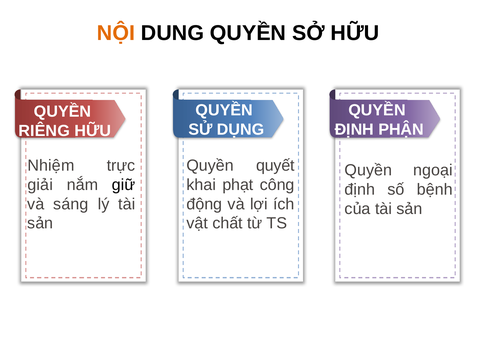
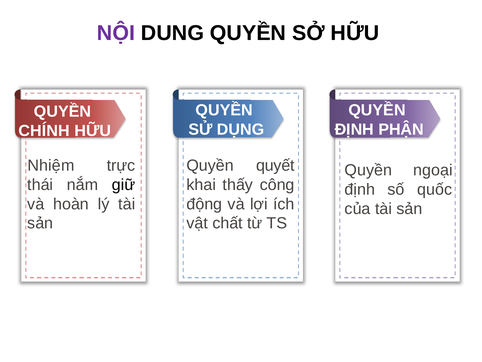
NỘI colour: orange -> purple (116, 33)
RIÊNG: RIÊNG -> CHÍNH (44, 131)
giải: giải -> thái (40, 184)
phạt: phạt -> thấy (238, 184)
bệnh: bệnh -> quốc (435, 189)
sáng: sáng -> hoàn (71, 204)
